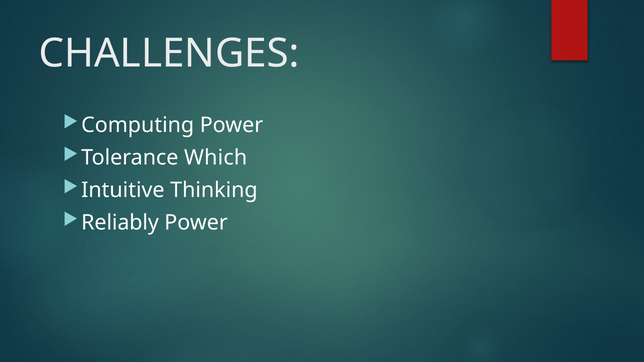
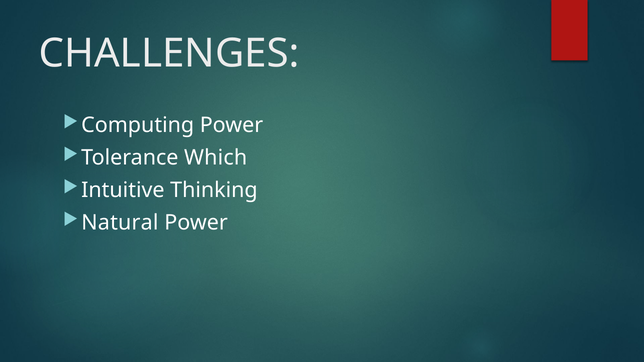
Reliably: Reliably -> Natural (120, 223)
